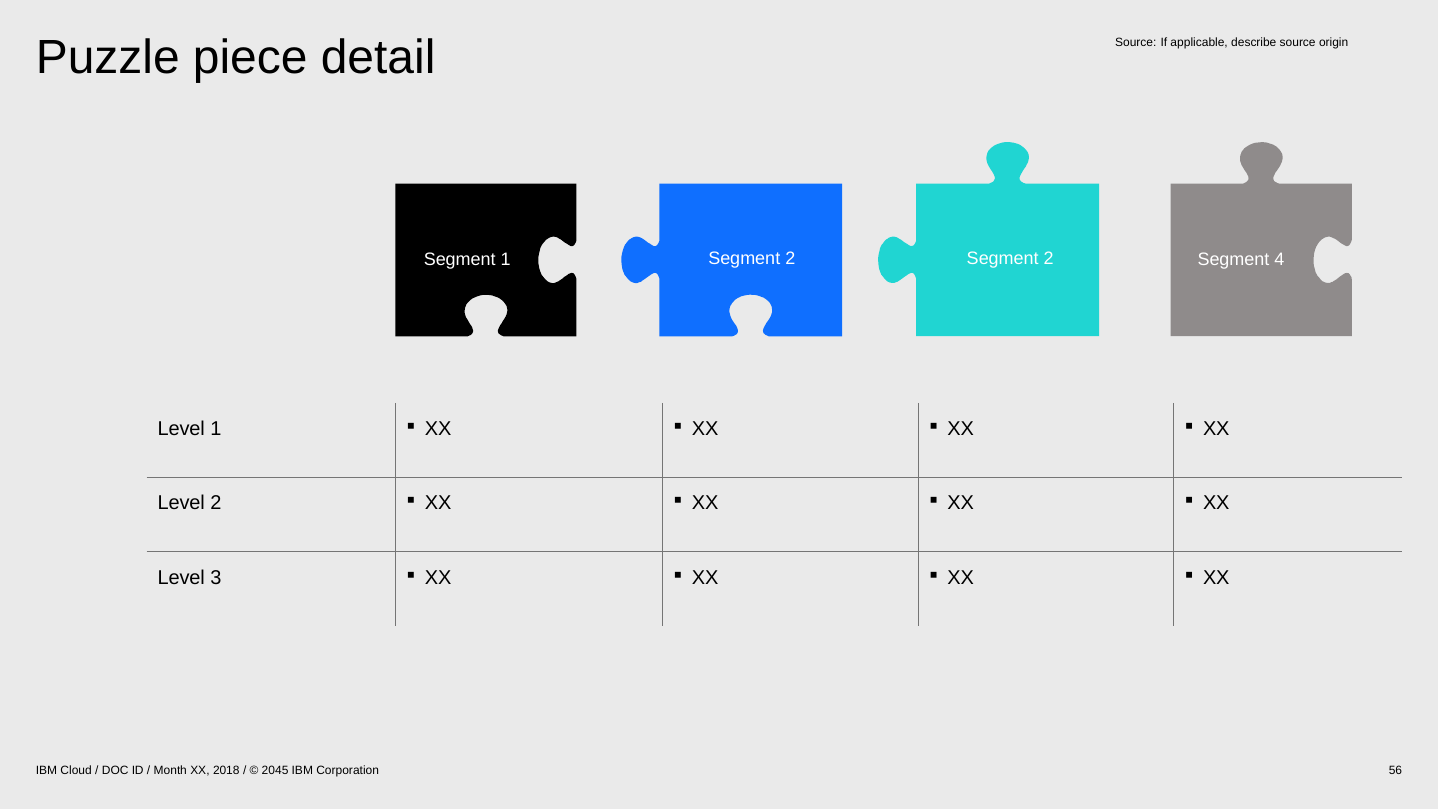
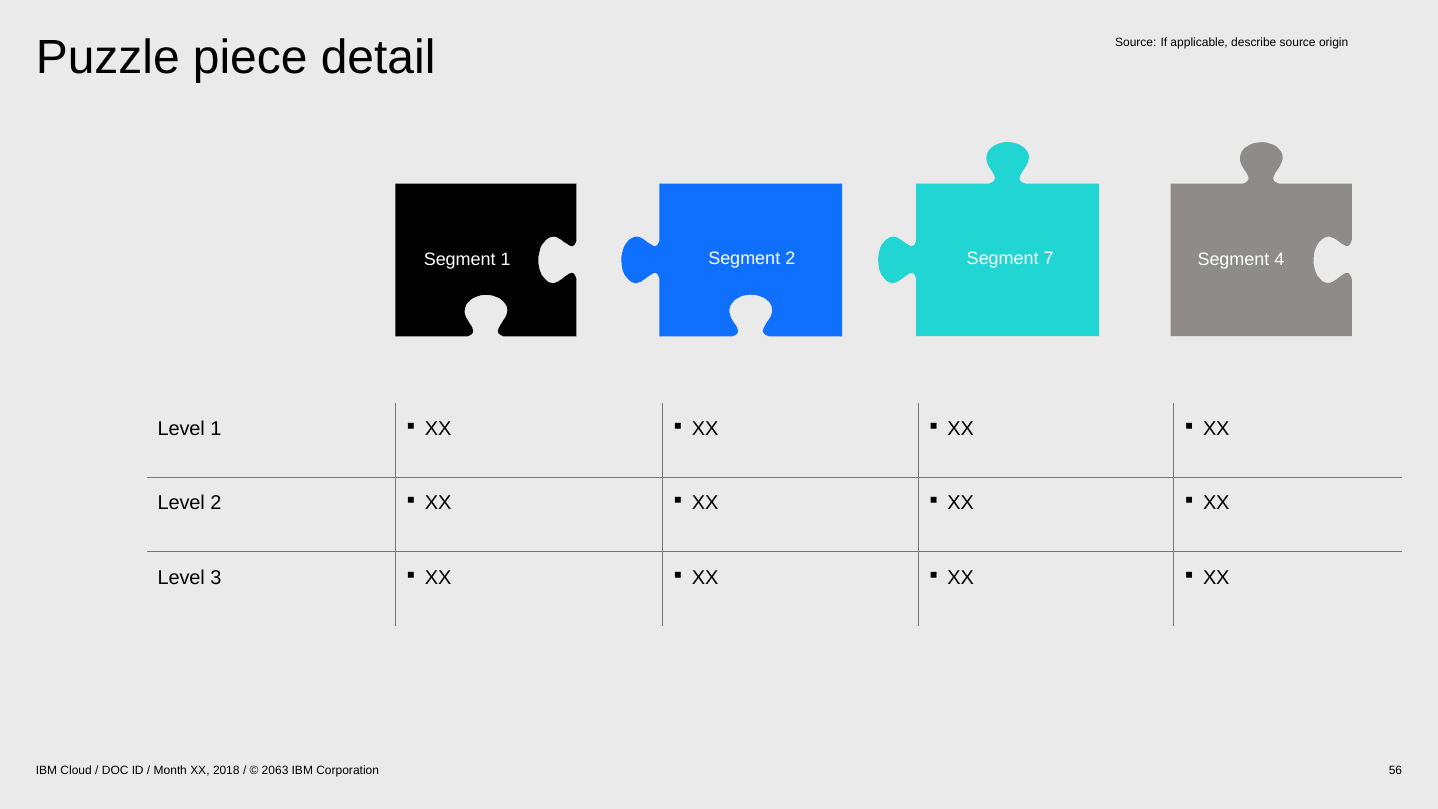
2 Segment 2: 2 -> 7 (1049, 258)
2045: 2045 -> 2063 (275, 771)
